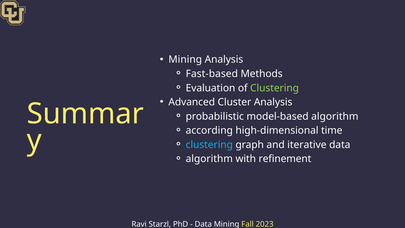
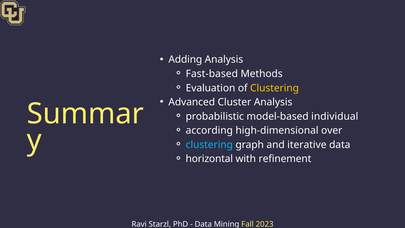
Mining: Mining -> Adding (185, 60)
Clustering colour: light green -> yellow (275, 88)
model-based algorithm: algorithm -> individual (335, 116)
time: time -> over (332, 130)
algorithm: algorithm -> horizontal (209, 159)
